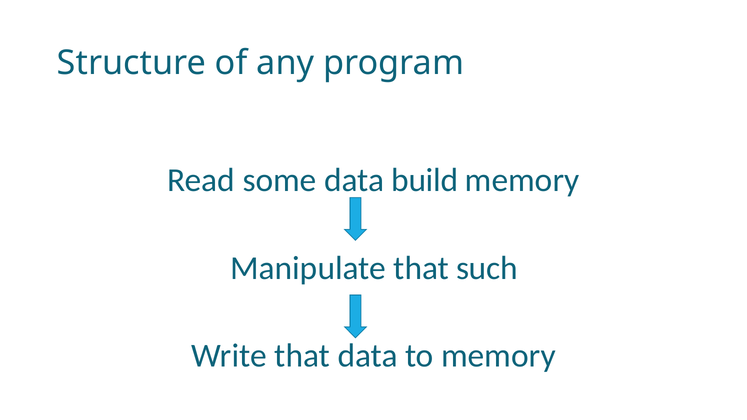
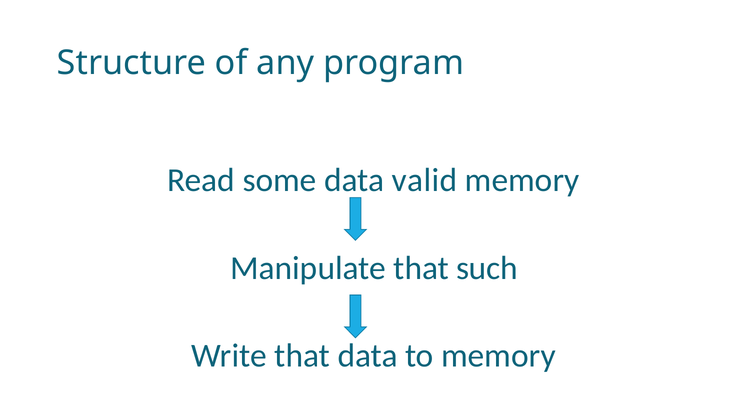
build: build -> valid (424, 180)
